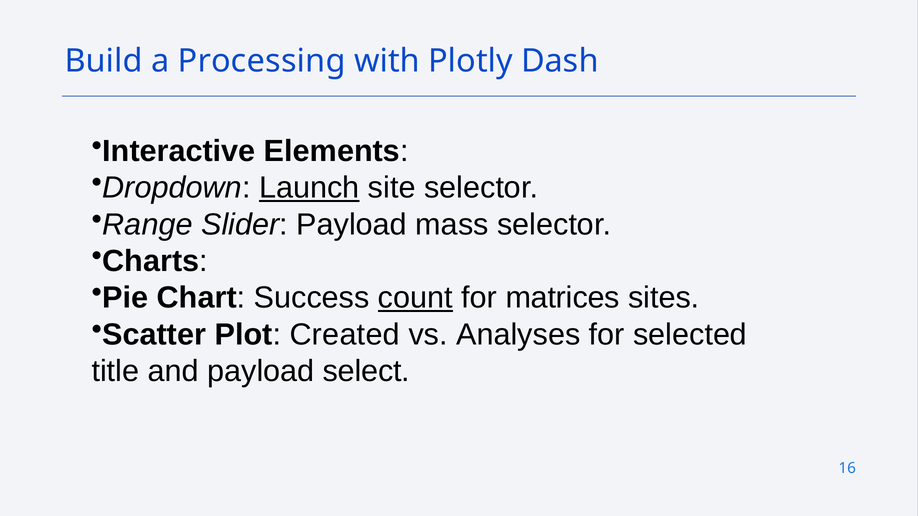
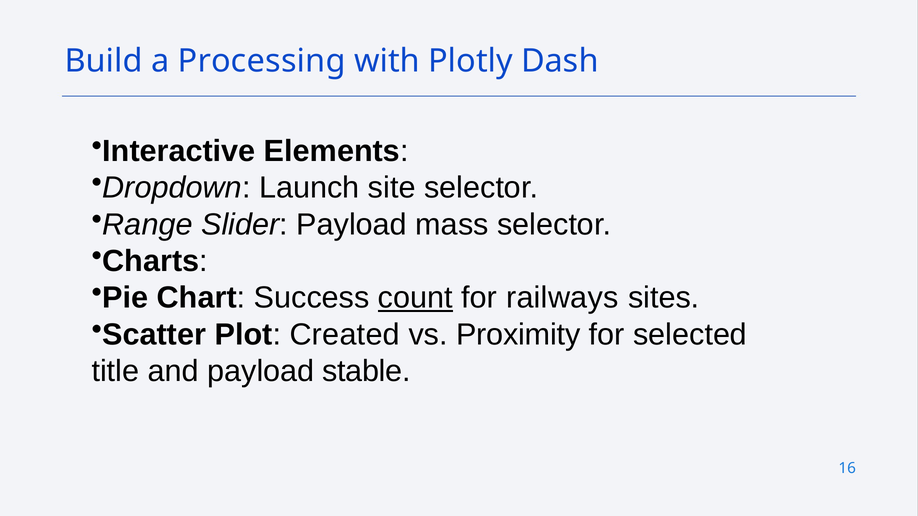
Launch underline: present -> none (309, 188)
matrices: matrices -> railways (562, 298)
Analyses: Analyses -> Proximity (518, 335)
select: select -> stable (366, 371)
